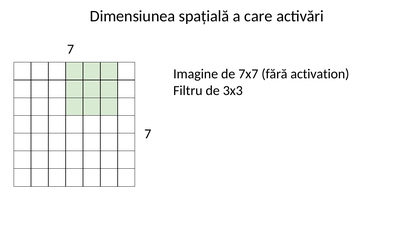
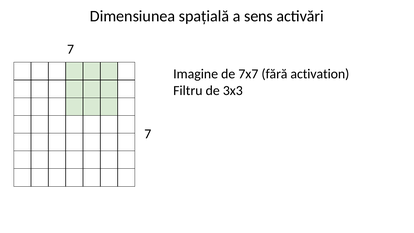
care: care -> sens (259, 16)
